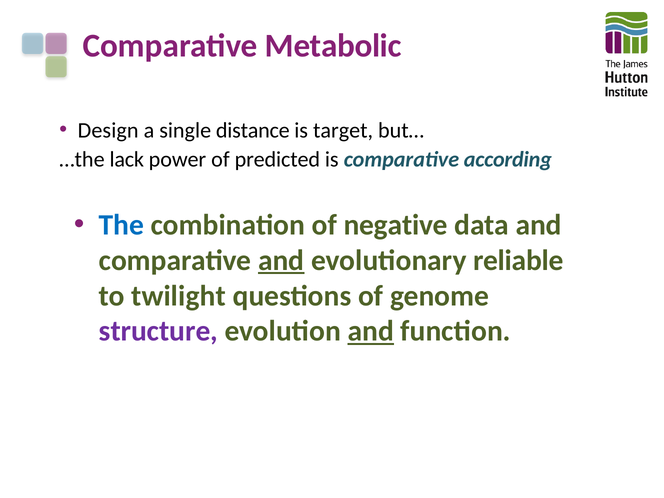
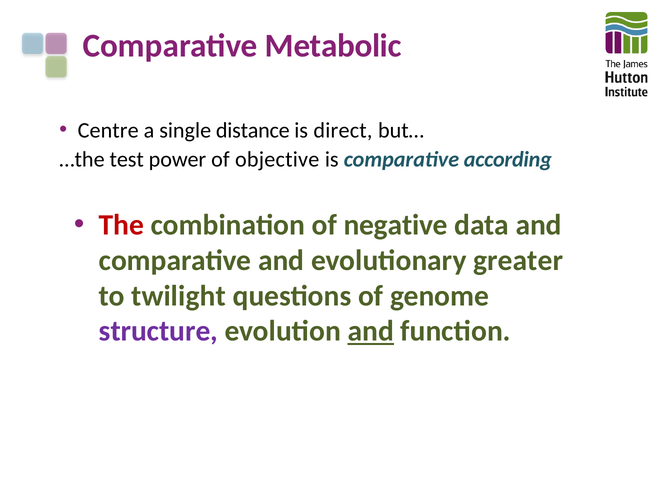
Design: Design -> Centre (108, 130)
target: target -> direct (343, 130)
lack: lack -> test (127, 160)
predicted: predicted -> objective (277, 160)
The colour: blue -> red (121, 225)
and underline: present -> none (281, 260)
reliable: reliable -> greater (518, 260)
